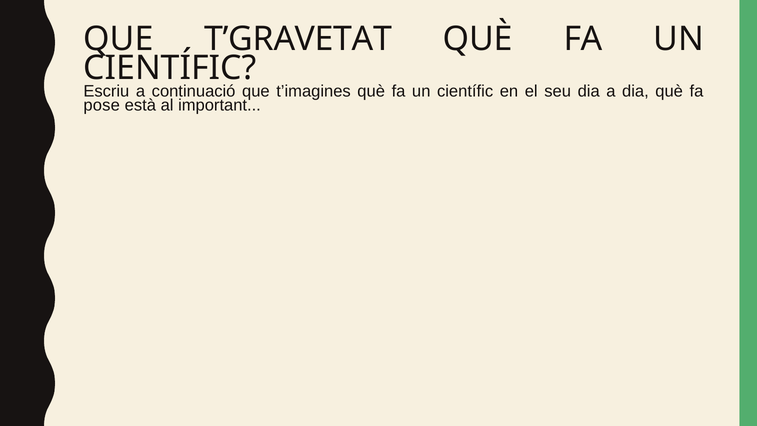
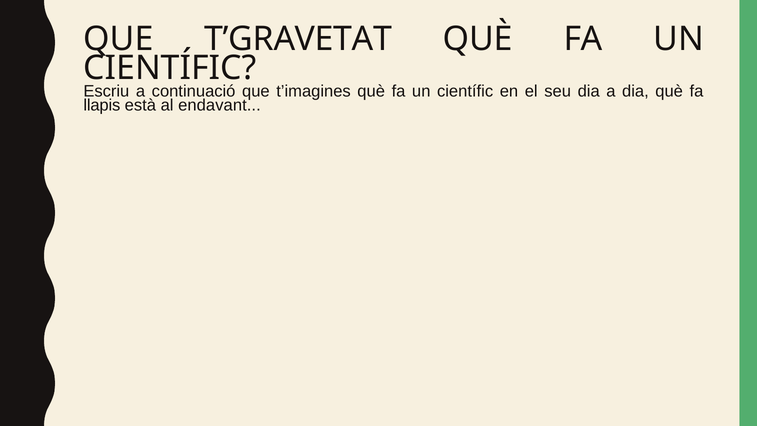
pose: pose -> llapis (102, 105)
important: important -> endavant (219, 105)
